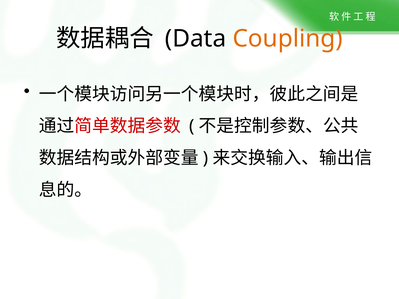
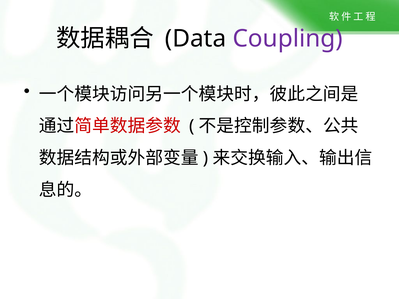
Coupling colour: orange -> purple (288, 39)
